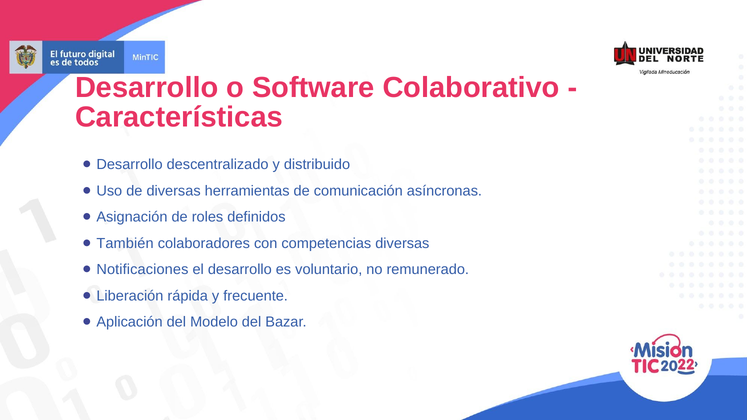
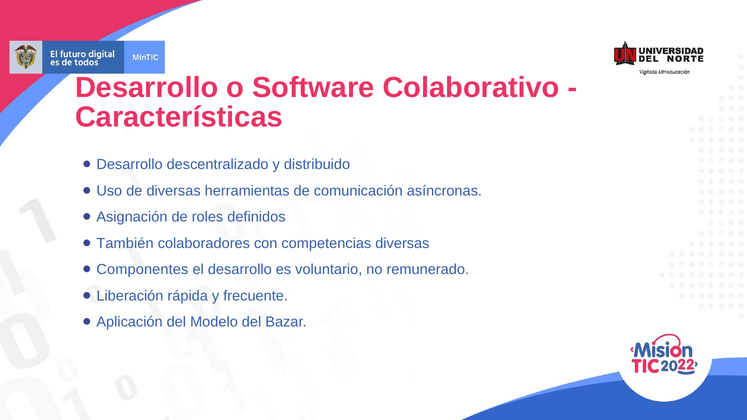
Notificaciones: Notificaciones -> Componentes (142, 270)
